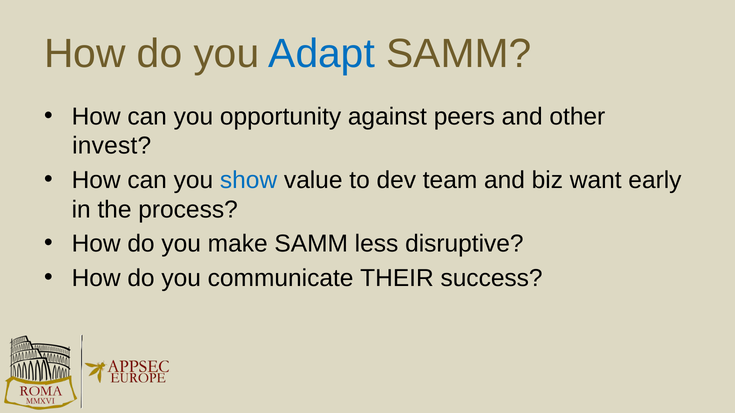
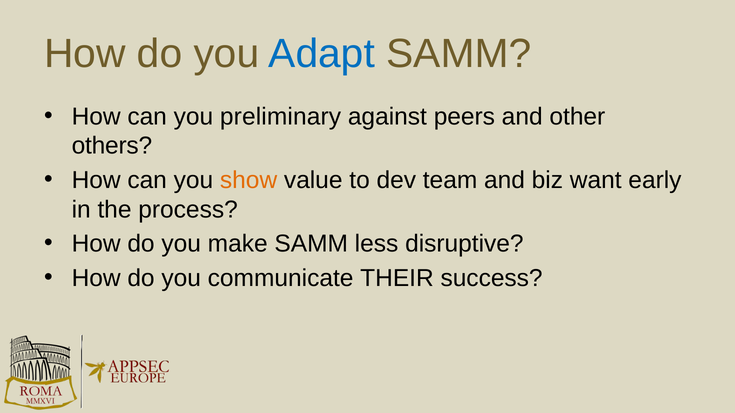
opportunity: opportunity -> preliminary (281, 117)
invest: invest -> others (112, 146)
show colour: blue -> orange (249, 180)
